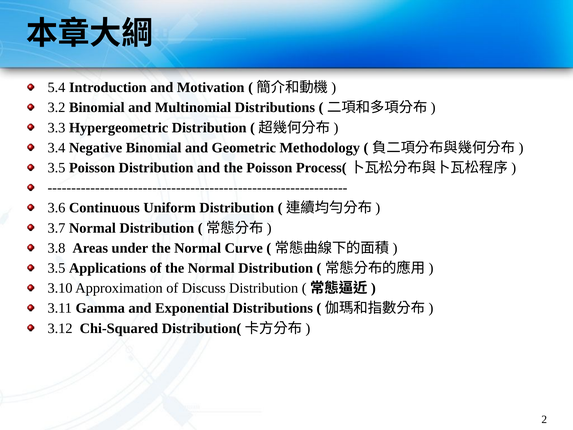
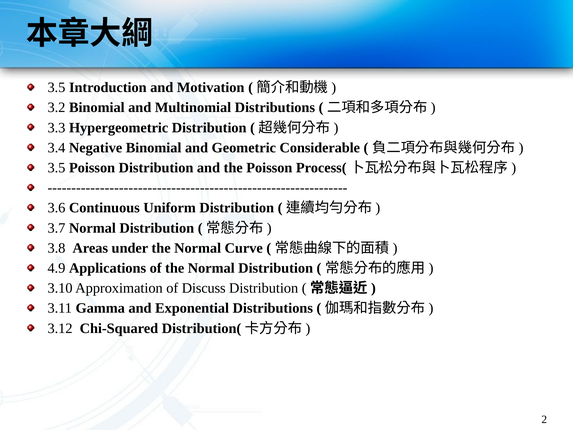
5.4: 5.4 -> 3.5 (56, 87)
Methodology: Methodology -> Considerable (320, 148)
3.5: 3.5 -> 4.9 (56, 268)
